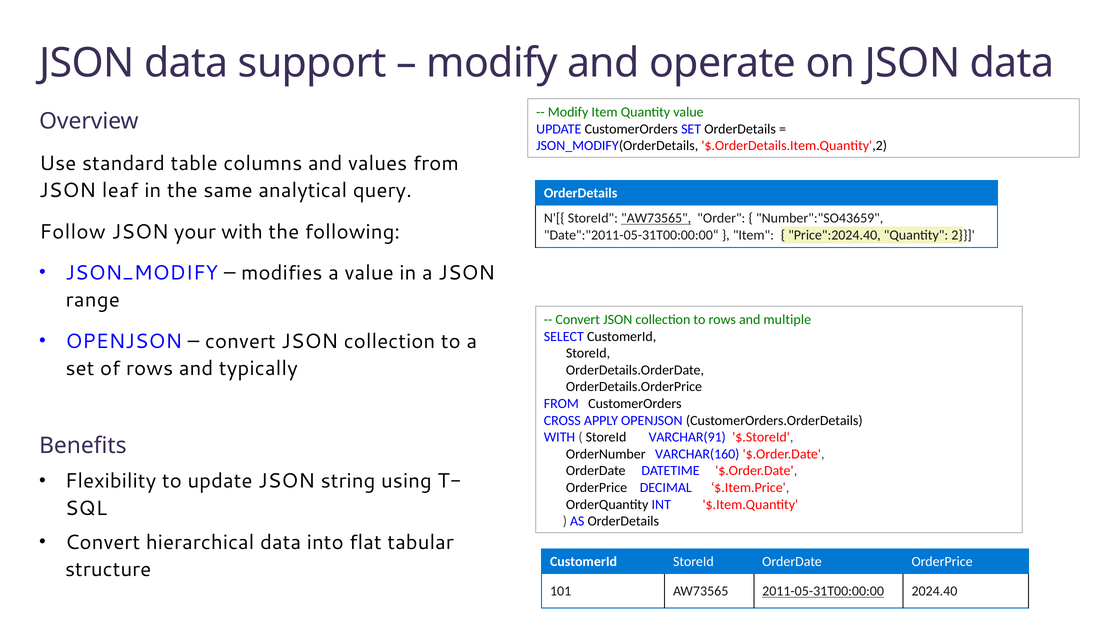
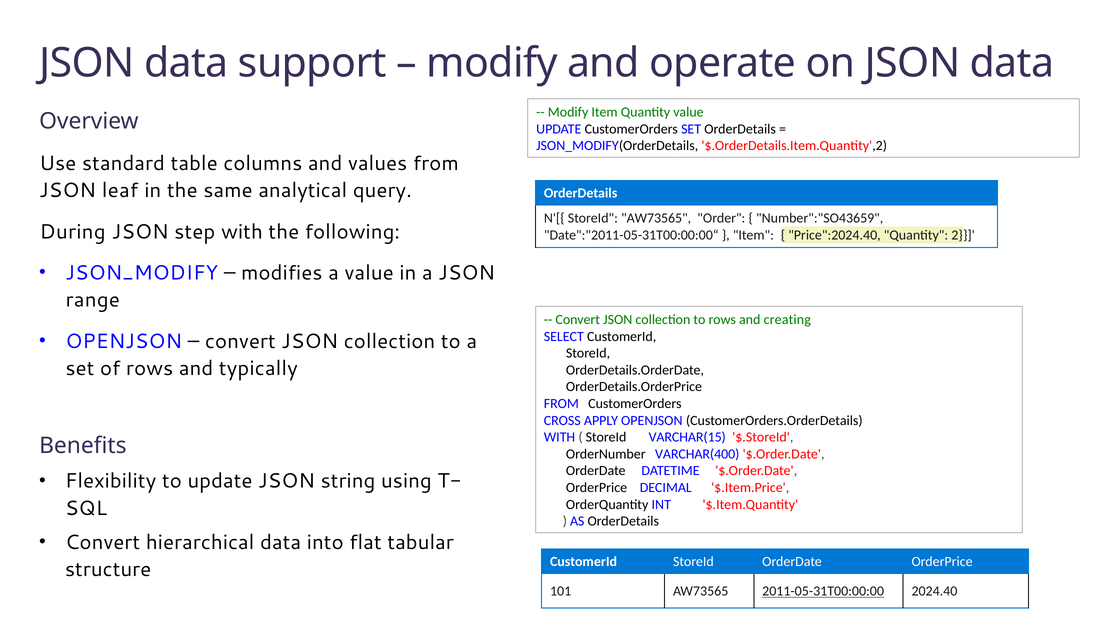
AW73565 underline: present -> none (656, 218)
Follow: Follow -> During (73, 232)
your: your -> step (195, 232)
multiple: multiple -> creating (787, 319)
VARCHAR(91: VARCHAR(91 -> VARCHAR(15 (687, 437)
VARCHAR(160: VARCHAR(160 -> VARCHAR(400 (697, 454)
